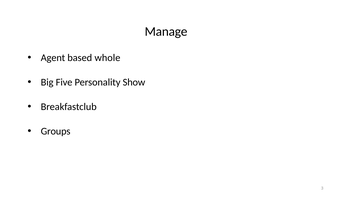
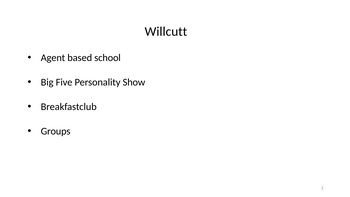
Manage: Manage -> Willcutt (166, 32)
whole: whole -> school (108, 58)
